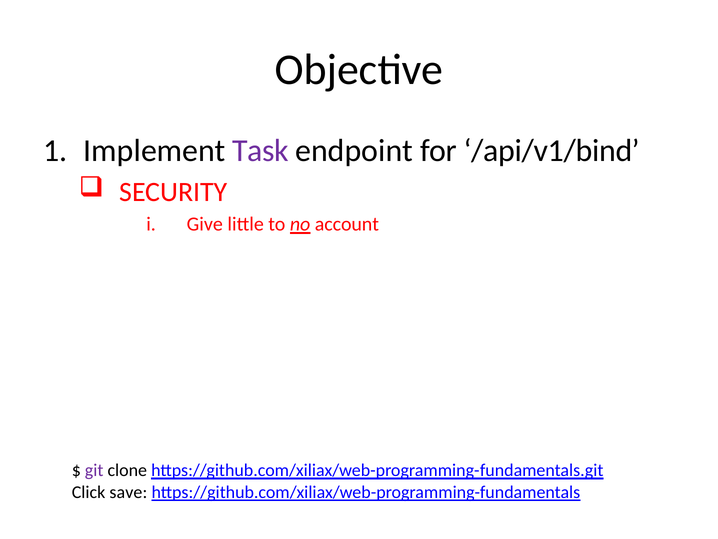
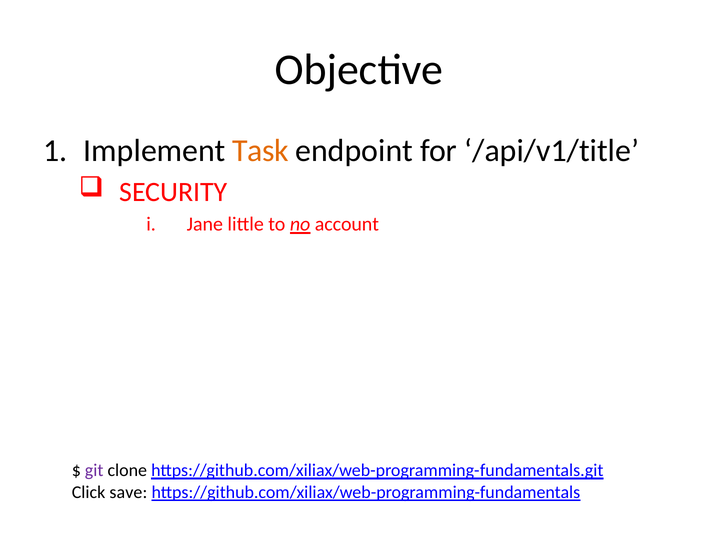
Task colour: purple -> orange (261, 151)
/api/v1/bind: /api/v1/bind -> /api/v1/title (552, 151)
Give: Give -> Jane (205, 224)
